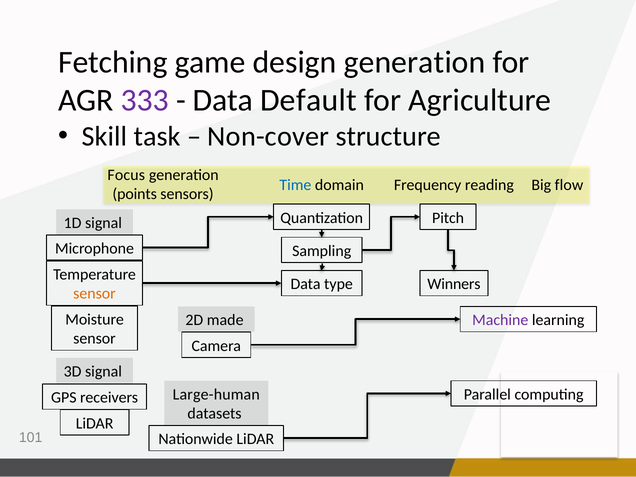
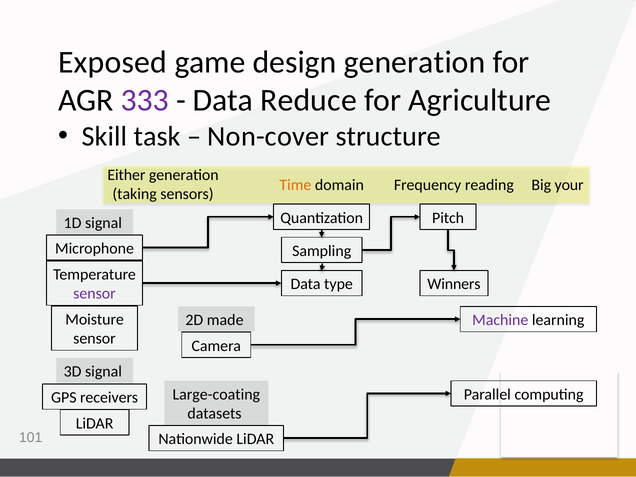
Fetching: Fetching -> Exposed (113, 62)
Default: Default -> Reduce (308, 100)
Focus: Focus -> Either (126, 175)
Time colour: blue -> orange (295, 185)
flow: flow -> your (569, 185)
points: points -> taking (135, 194)
sensor colour: orange -> purple (94, 294)
Large-human: Large-human -> Large-coating (216, 395)
